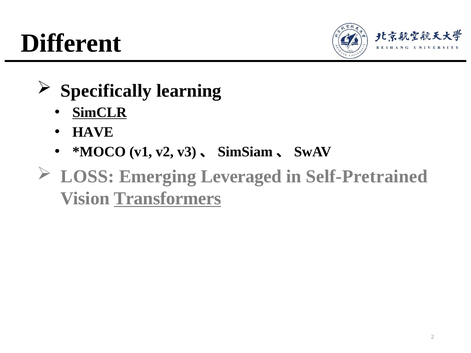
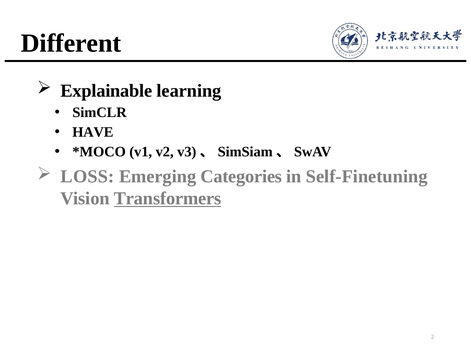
Specifically: Specifically -> Explainable (106, 91)
SimCLR underline: present -> none (100, 113)
Leveraged: Leveraged -> Categories (241, 177)
Self-Pretrained: Self-Pretrained -> Self-Finetuning (367, 177)
